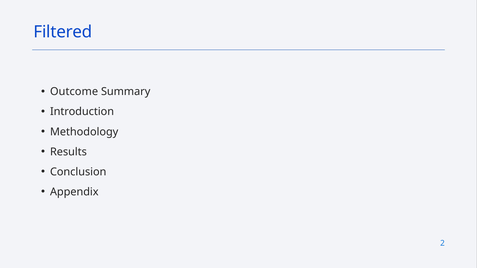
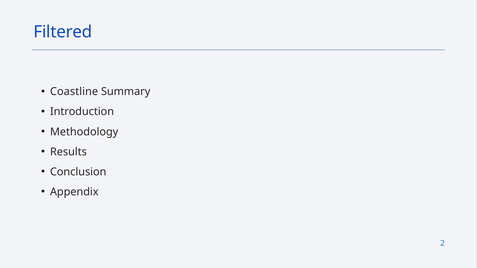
Outcome: Outcome -> Coastline (74, 92)
